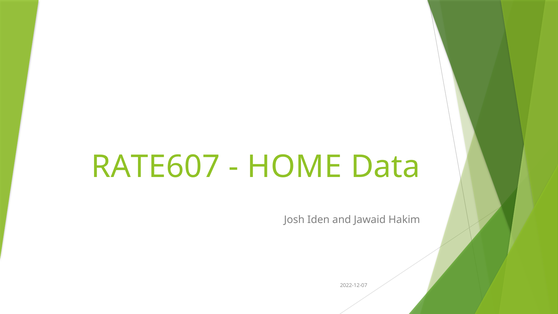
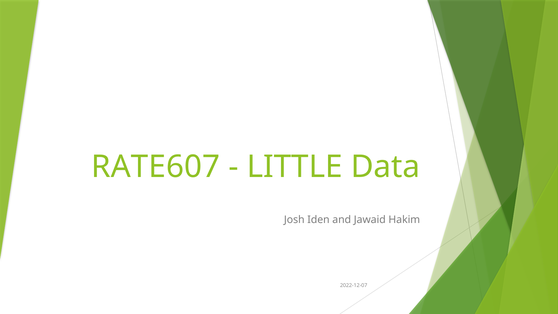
HOME: HOME -> LITTLE (295, 167)
